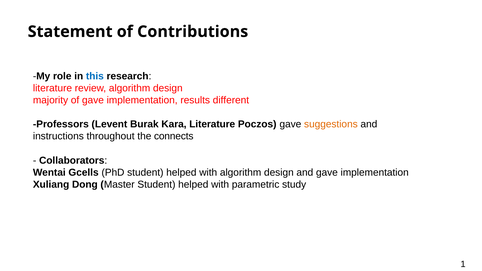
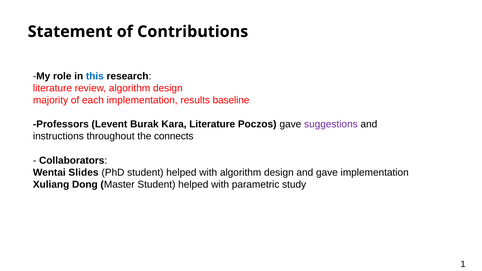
of gave: gave -> each (93, 100)
different: different -> baseline (231, 100)
suggestions colour: orange -> purple (331, 124)
Gcells: Gcells -> Slides (84, 173)
